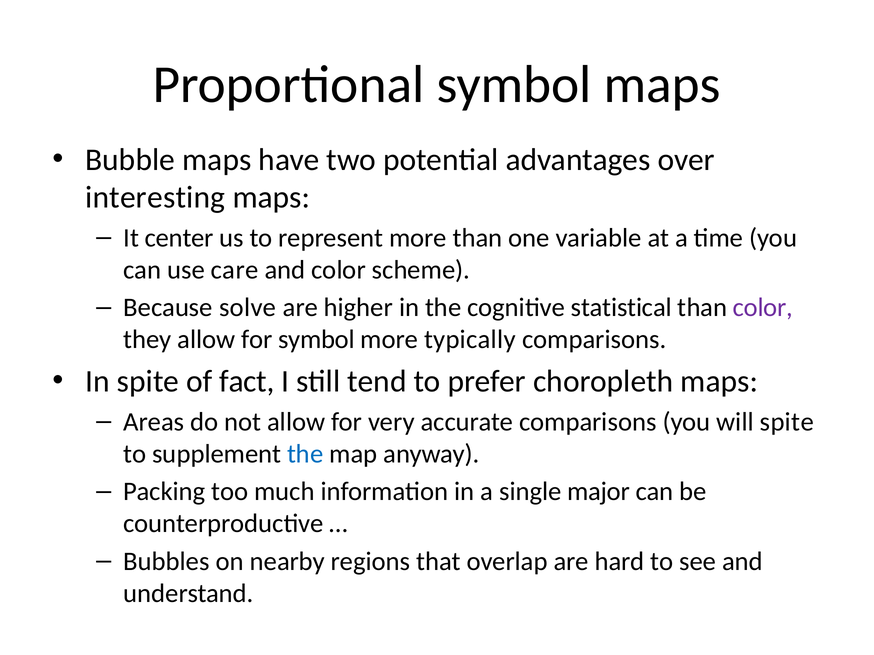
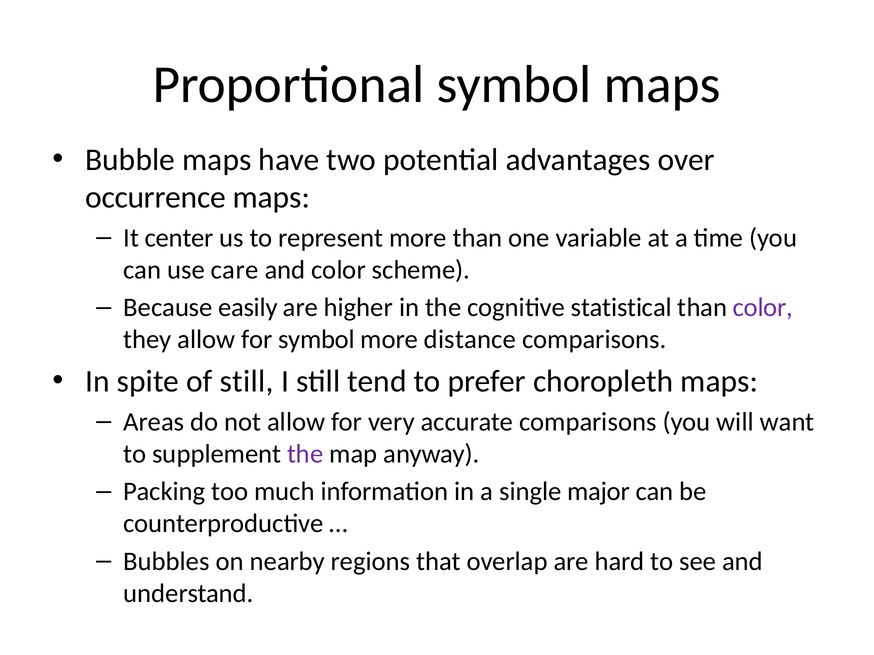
interesting: interesting -> occurrence (155, 198)
solve: solve -> easily (248, 308)
typically: typically -> distance (470, 340)
of fact: fact -> still (247, 382)
will spite: spite -> want (787, 422)
the colour: blue -> purple (305, 454)
